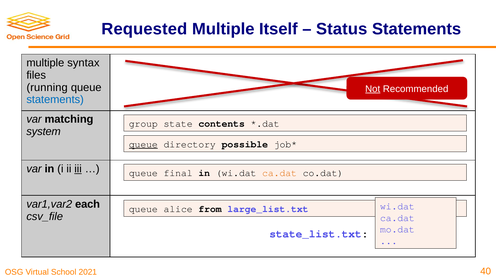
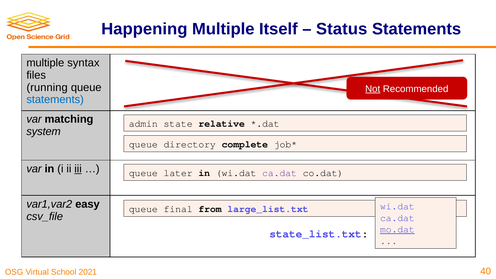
Requested: Requested -> Happening (144, 29)
group: group -> admin (143, 124)
contents: contents -> relative (222, 124)
queue underline: present -> none (143, 144)
possible: possible -> complete (245, 144)
final: final -> later (178, 173)
ca.dat colour: orange -> purple (280, 173)
each: each -> easy (87, 204)
alice: alice -> final (178, 209)
mo.dat underline: none -> present (397, 229)
